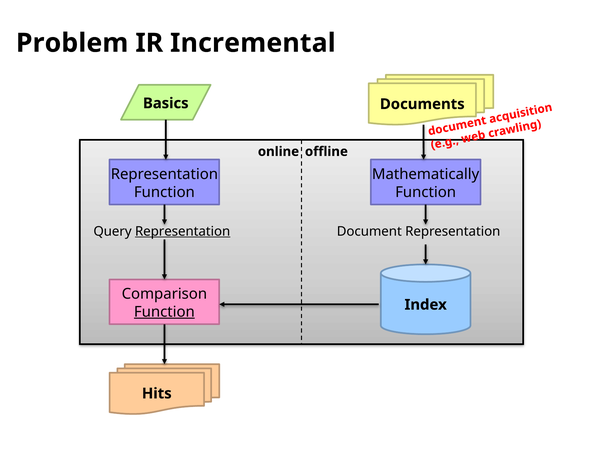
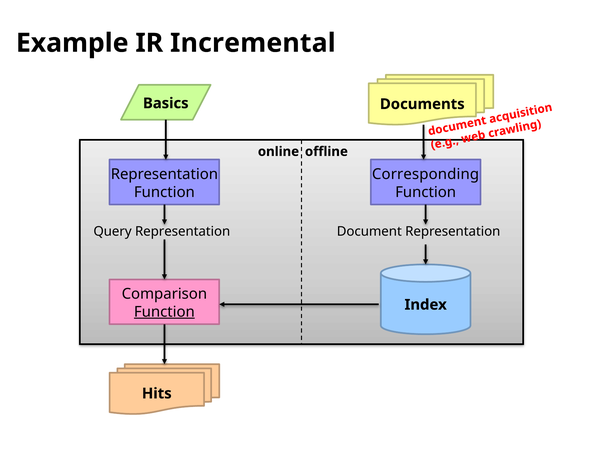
Problem: Problem -> Example (72, 43)
Mathematically: Mathematically -> Corresponding (426, 174)
Representation underline: present -> none (183, 231)
